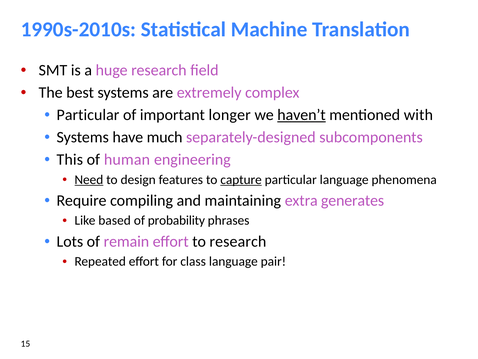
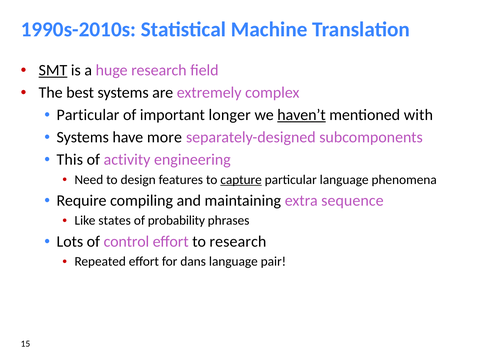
SMT underline: none -> present (53, 70)
much: much -> more (164, 137)
human: human -> activity (127, 159)
Need underline: present -> none (89, 179)
generates: generates -> sequence (352, 200)
based: based -> states (115, 220)
remain: remain -> control (126, 241)
class: class -> dans (193, 261)
